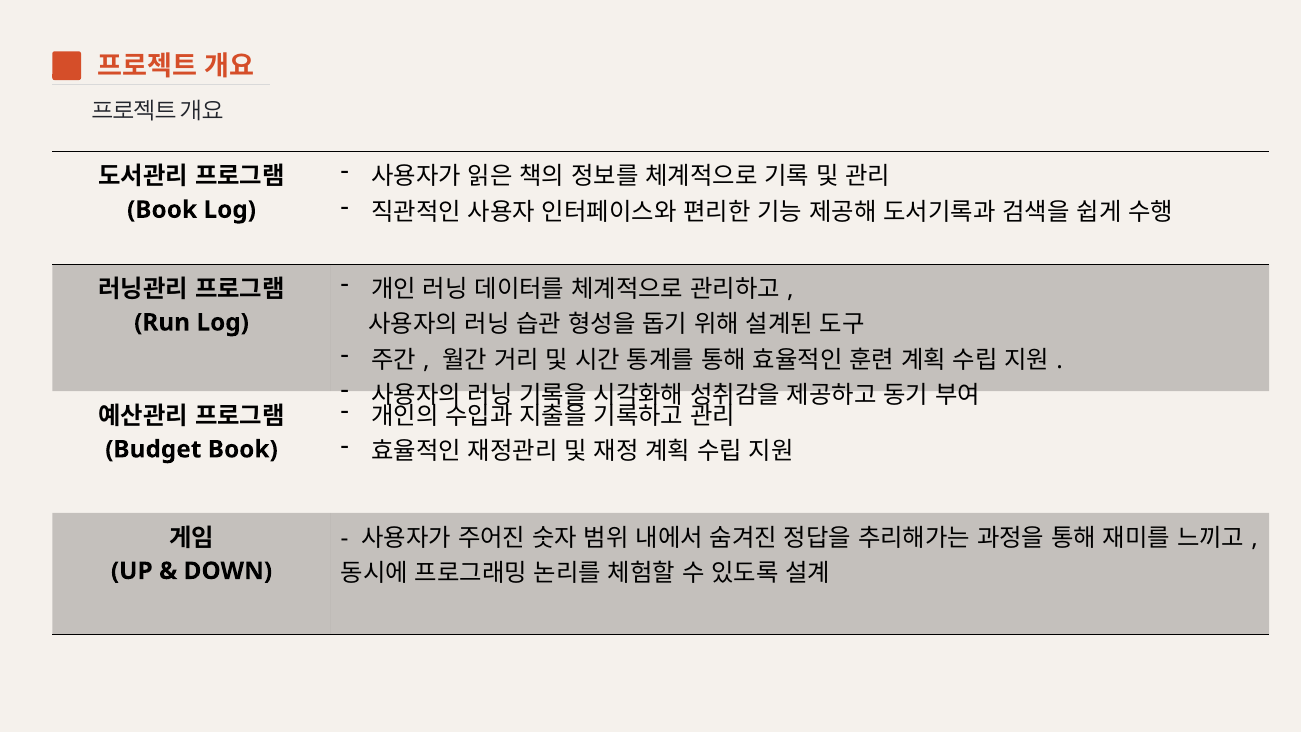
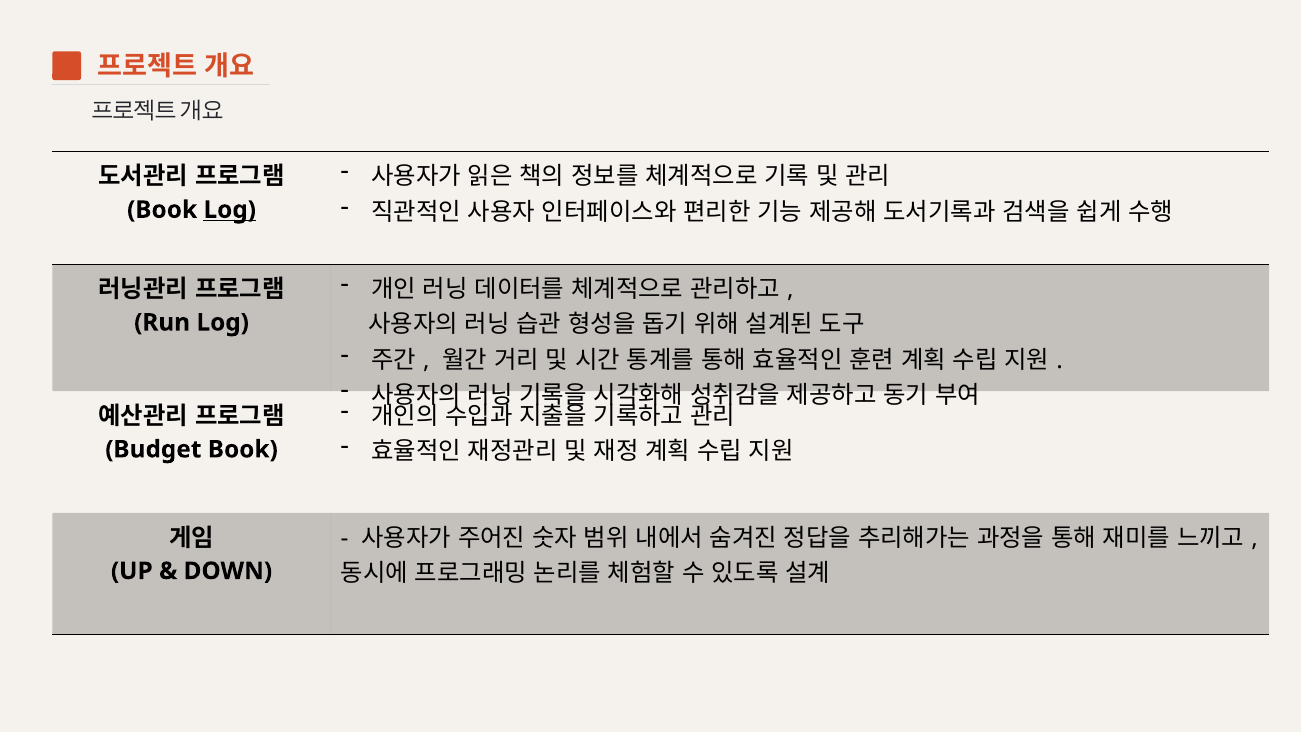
Log underline: none -> present (230, 210)
